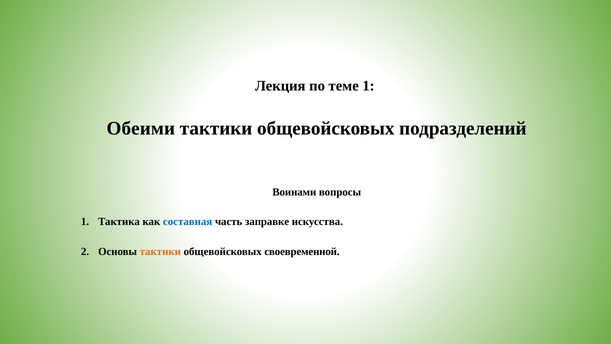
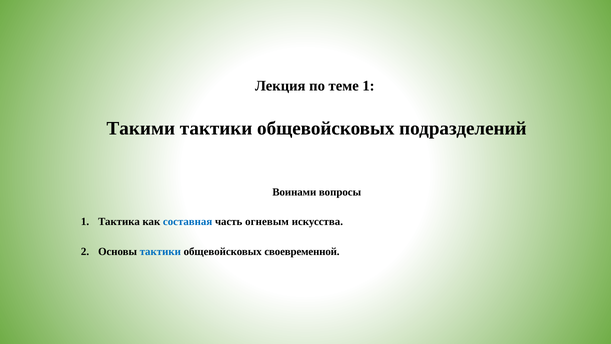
Обеими: Обеими -> Такими (141, 128)
заправке: заправке -> огневым (267, 222)
тактики colour: orange -> blue (160, 251)
